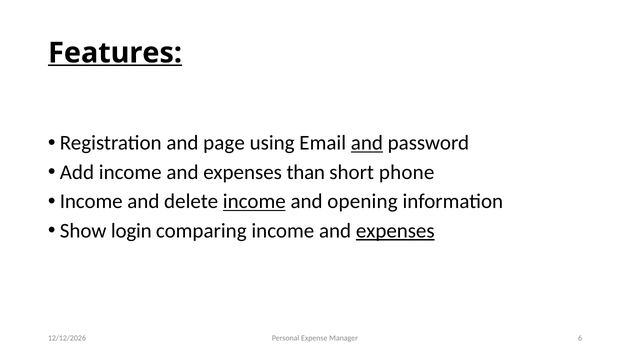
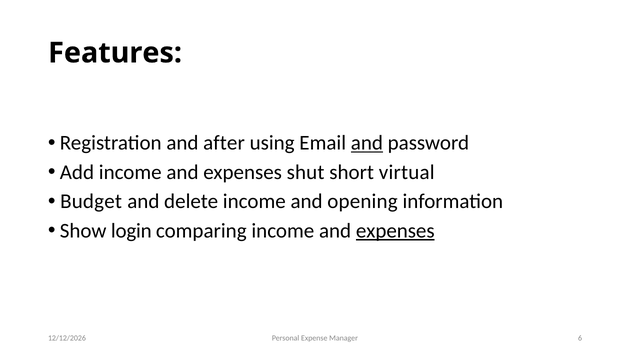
Features underline: present -> none (115, 53)
page: page -> after (224, 143)
than: than -> shut (306, 172)
phone: phone -> virtual (407, 172)
Income: Income -> Budget (91, 202)
income underline: present -> none (254, 202)
